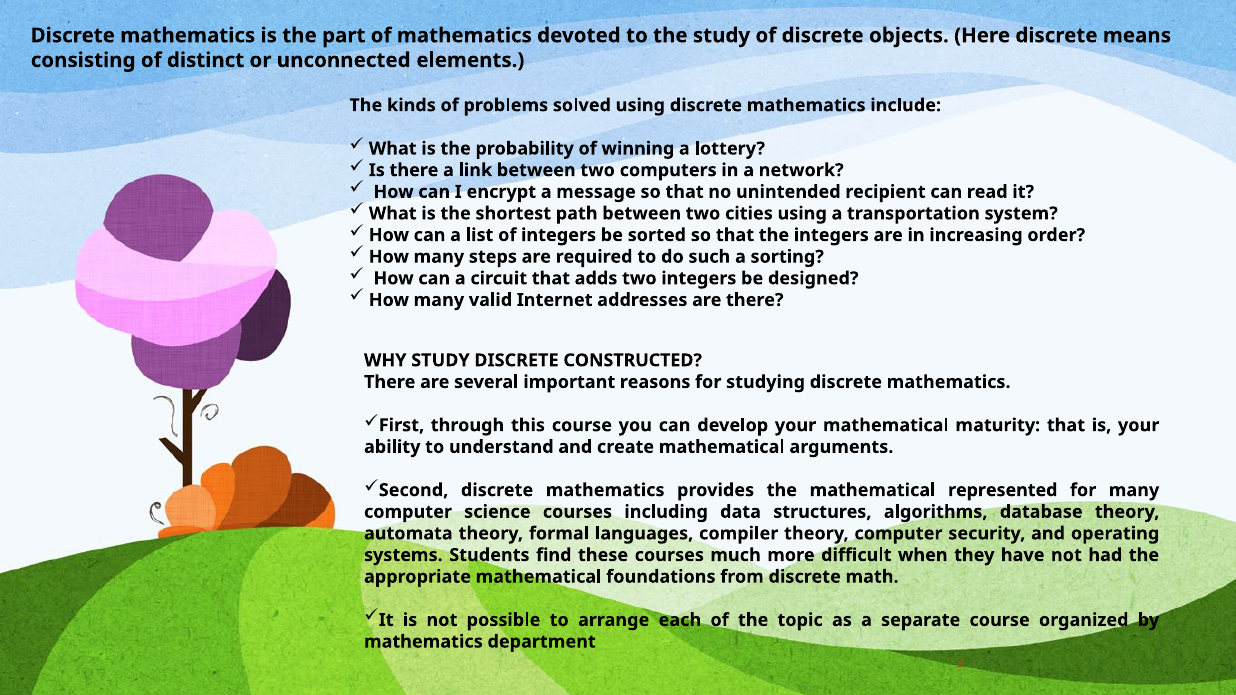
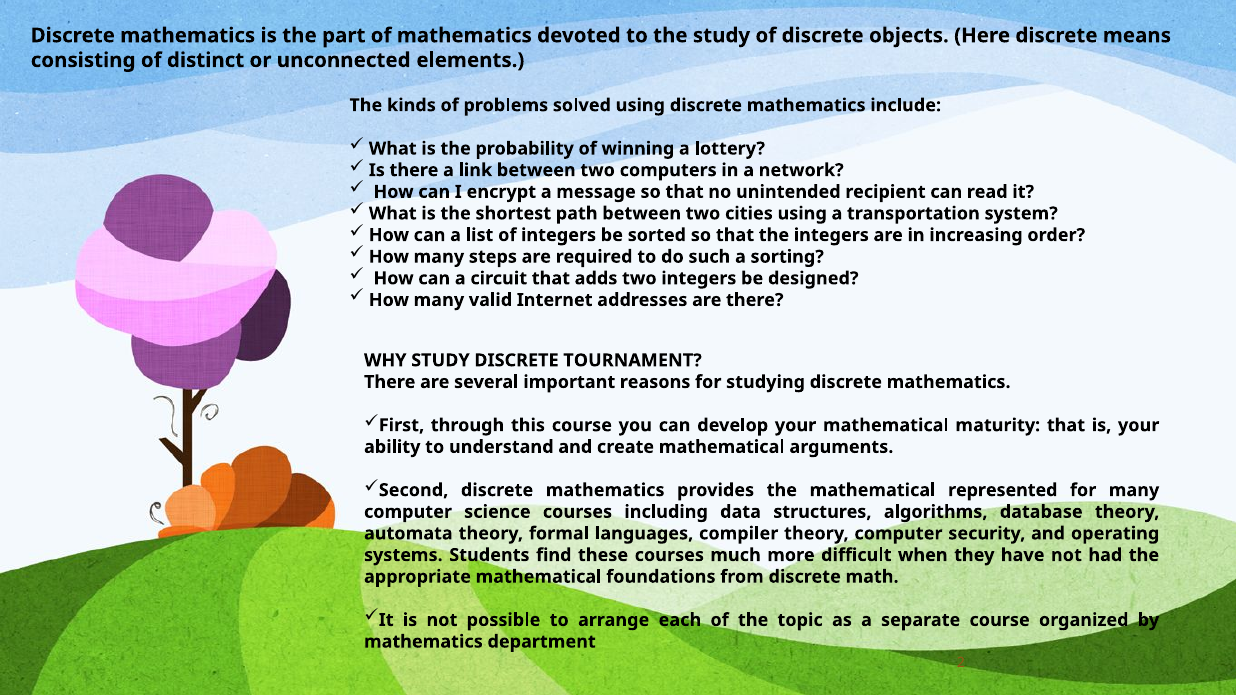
CONSTRUCTED: CONSTRUCTED -> TOURNAMENT (633, 361)
